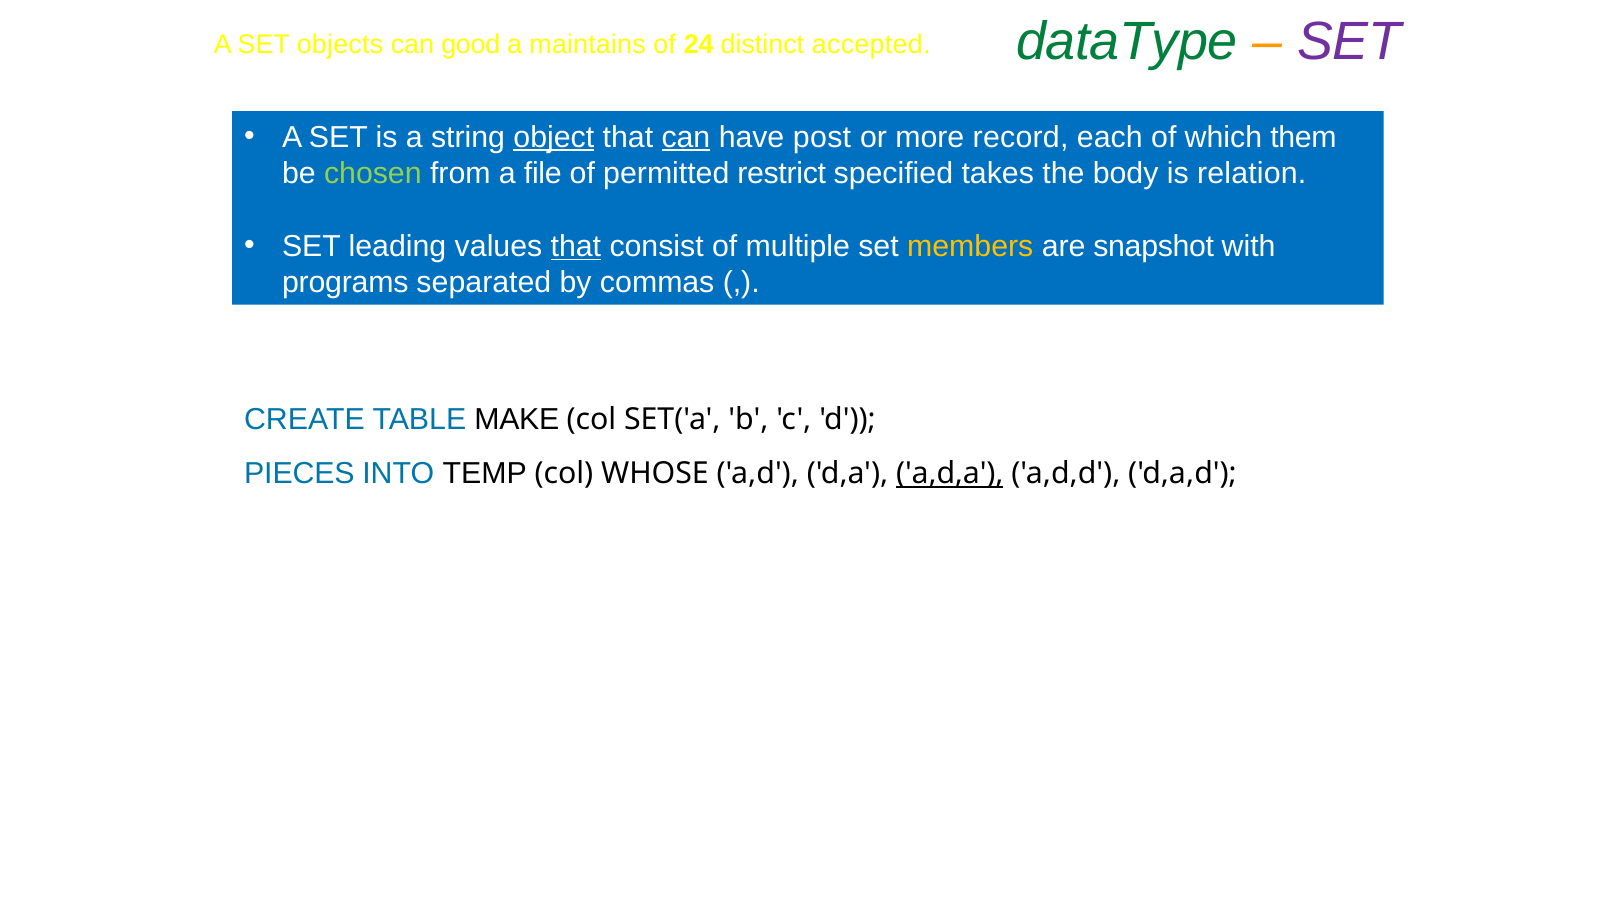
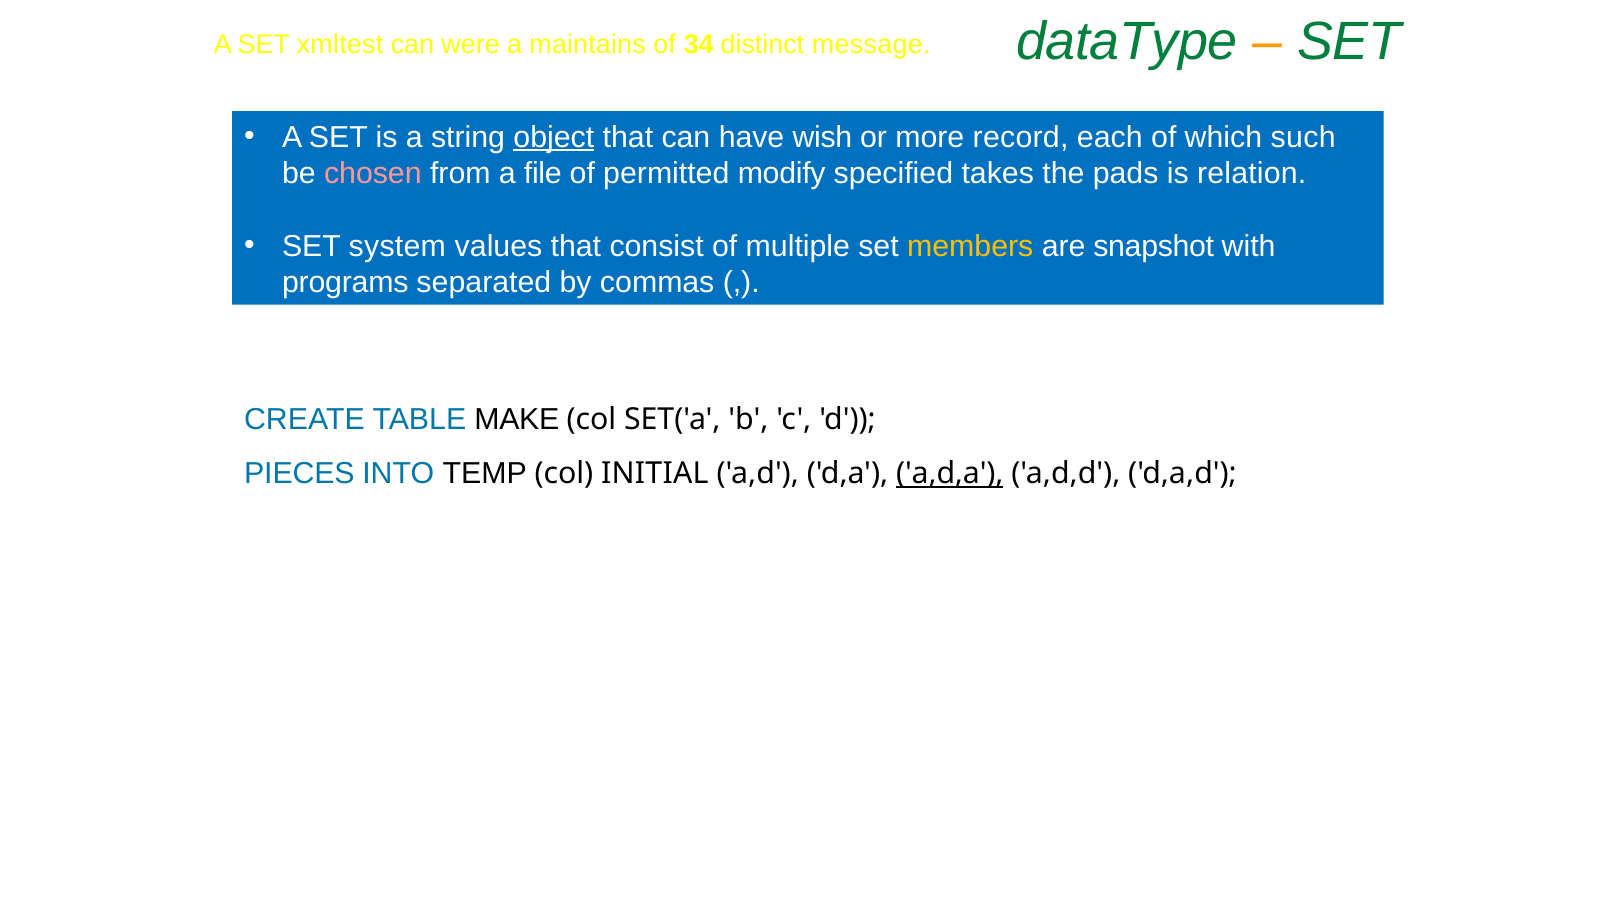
SET colour: purple -> green (1349, 42)
objects: objects -> xmltest (340, 45)
good: good -> were (471, 45)
24: 24 -> 34 (699, 45)
accepted: accepted -> message (871, 45)
can underline: present -> none (686, 137)
post: post -> wish (822, 137)
them: them -> such (1303, 137)
chosen colour: light green -> pink (373, 174)
restrict: restrict -> modify (782, 174)
body: body -> pads (1126, 174)
leading: leading -> system (397, 246)
that underline: present -> none (576, 246)
WHOSE: WHOSE -> INITIAL (655, 474)
